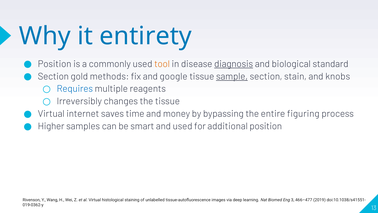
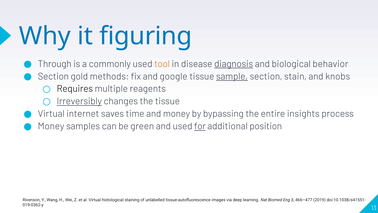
entirety: entirety -> figuring (146, 36)
Position: Position -> Through (55, 64)
standard: standard -> behavior (330, 64)
Requires colour: blue -> black (75, 89)
Irreversibly underline: none -> present (79, 101)
figuring: figuring -> insights (303, 114)
Higher: Higher -> Money (51, 126)
smart: smart -> green (142, 126)
for underline: none -> present (200, 126)
